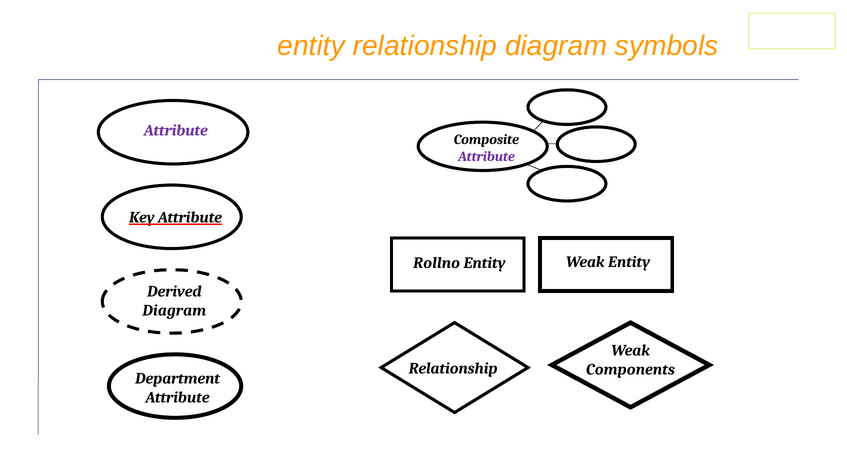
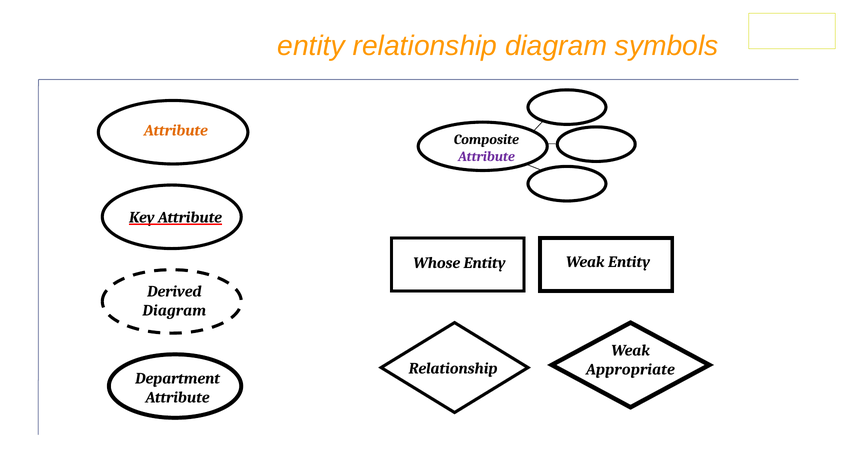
Attribute colour: purple -> orange (176, 130)
Rollno: Rollno -> Whose (437, 263)
Components: Components -> Appropriate (630, 370)
